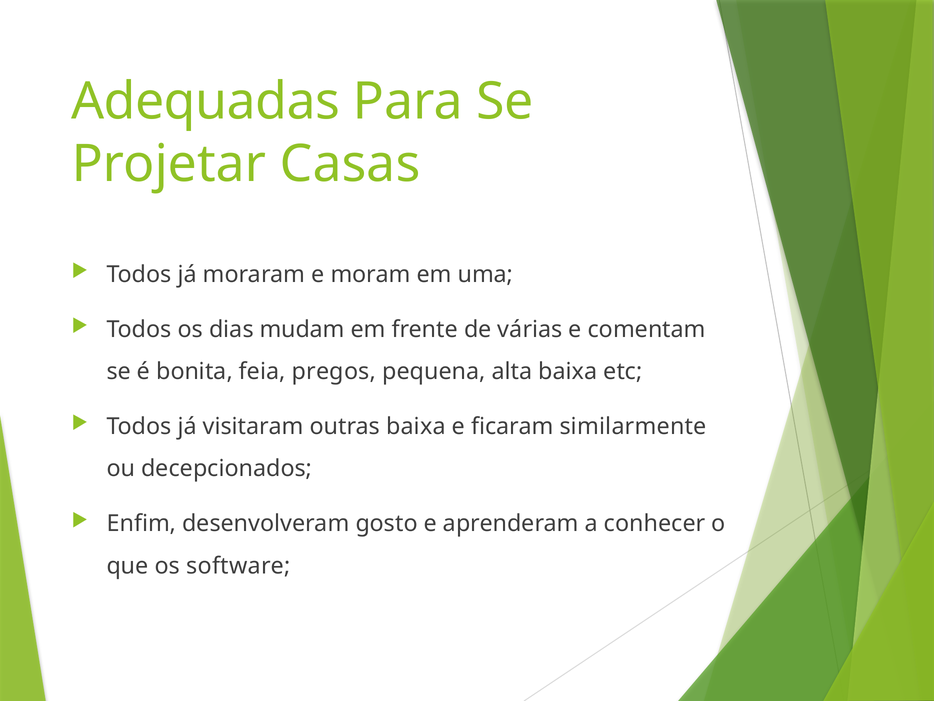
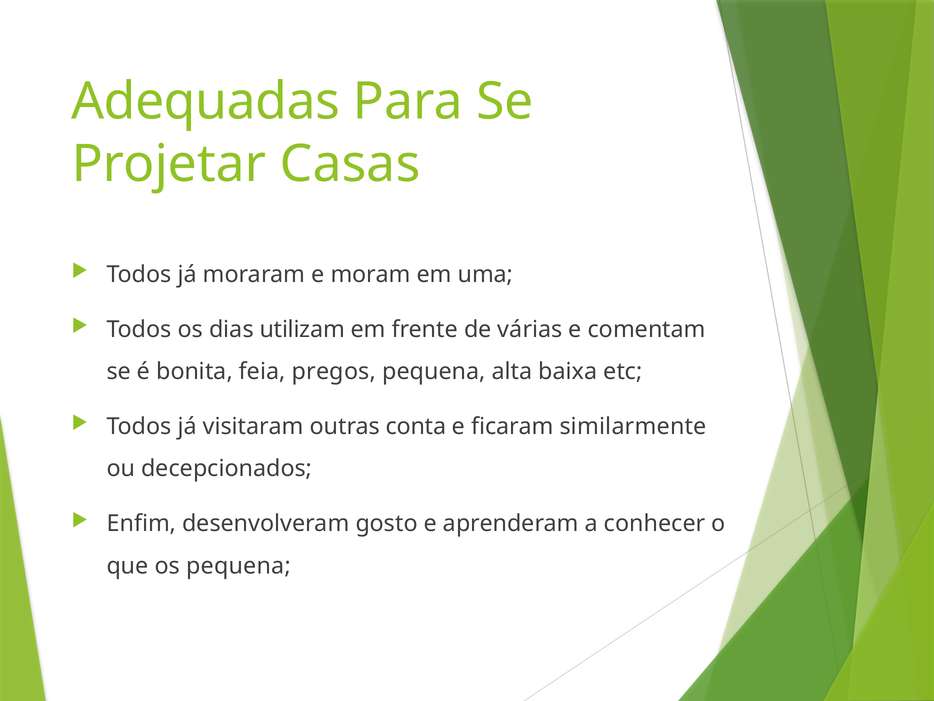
mudam: mudam -> utilizam (302, 329)
outras baixa: baixa -> conta (416, 426)
os software: software -> pequena (238, 565)
